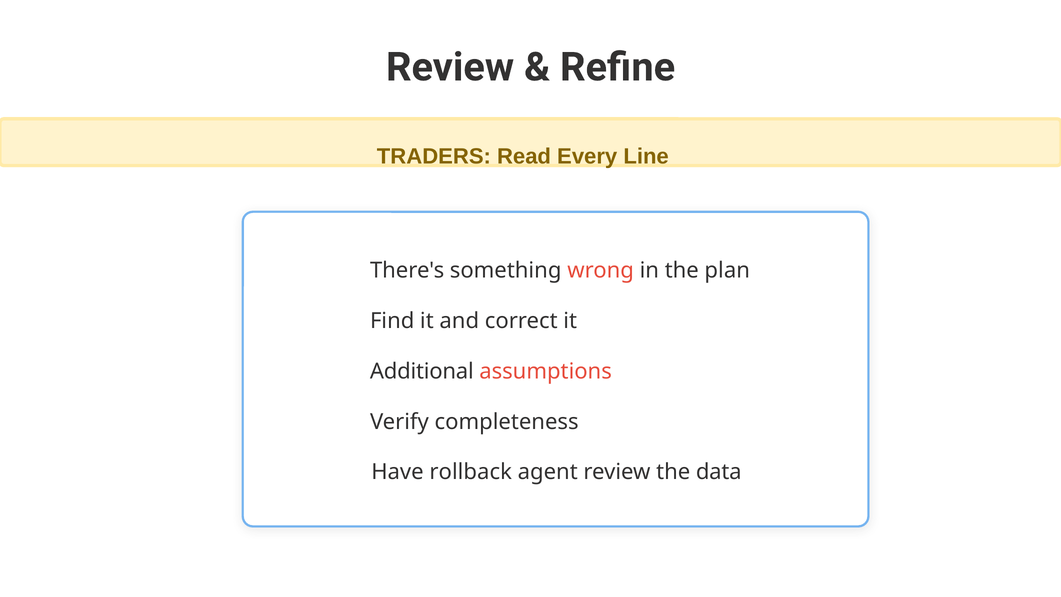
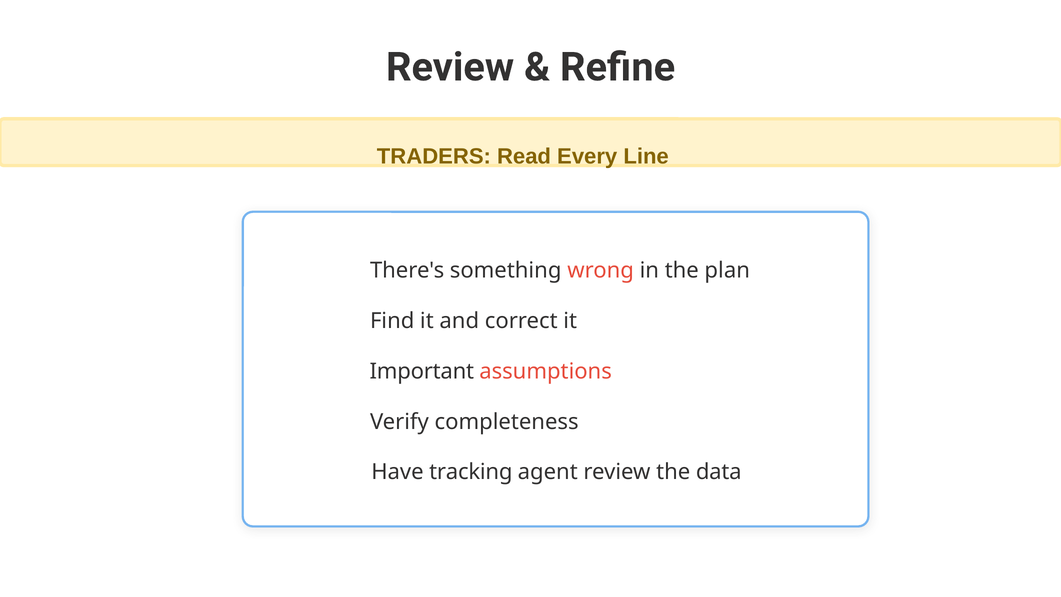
Additional: Additional -> Important (422, 372)
rollback: rollback -> tracking (471, 472)
